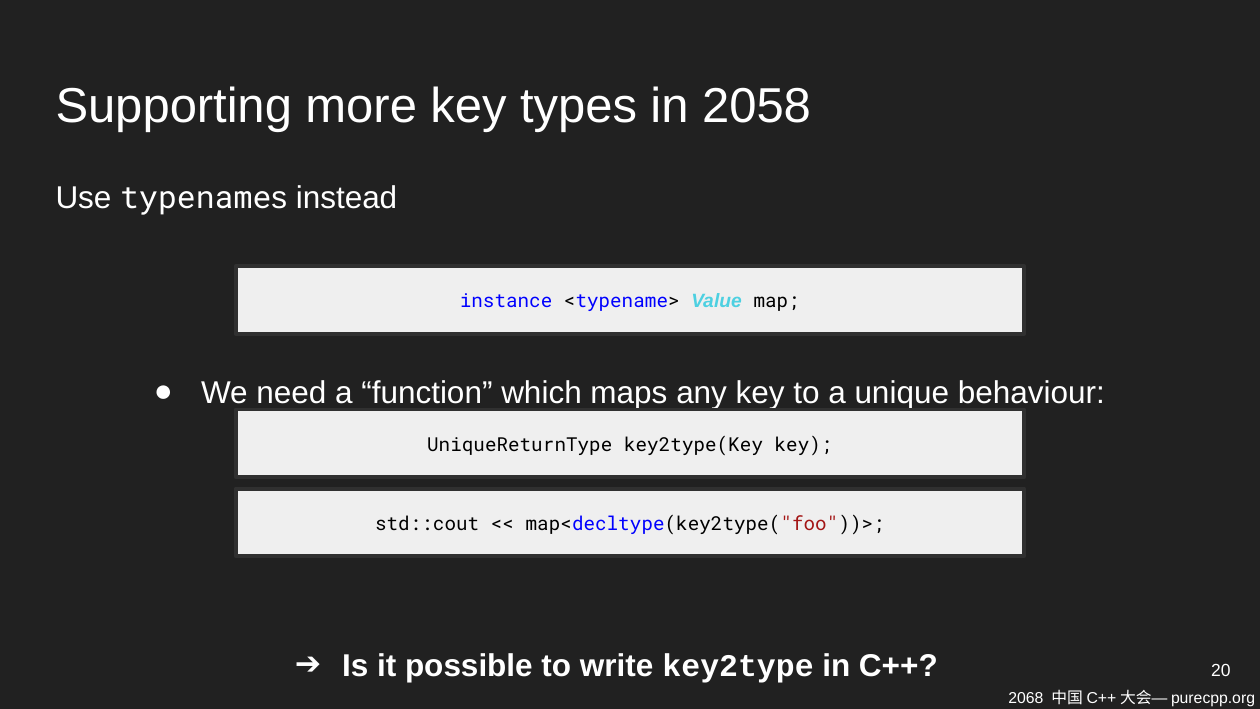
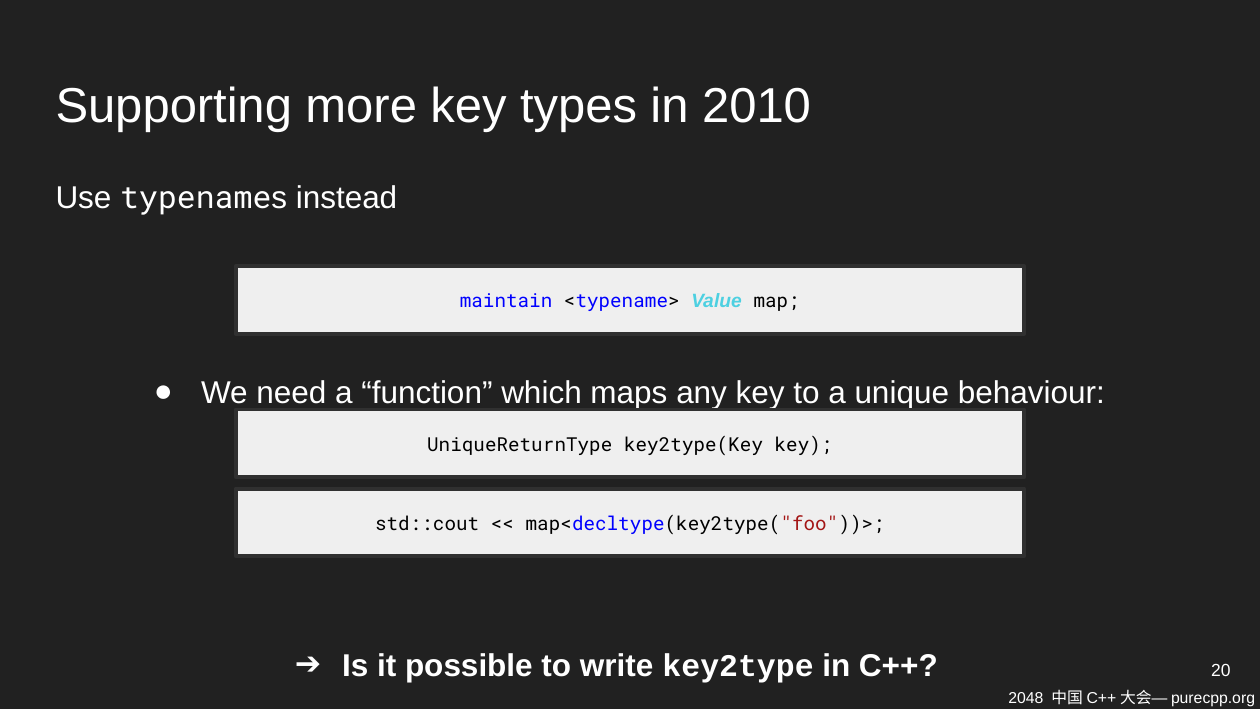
2058: 2058 -> 2010 (757, 107)
instance: instance -> maintain (506, 301)
2068: 2068 -> 2048 (1026, 698)
